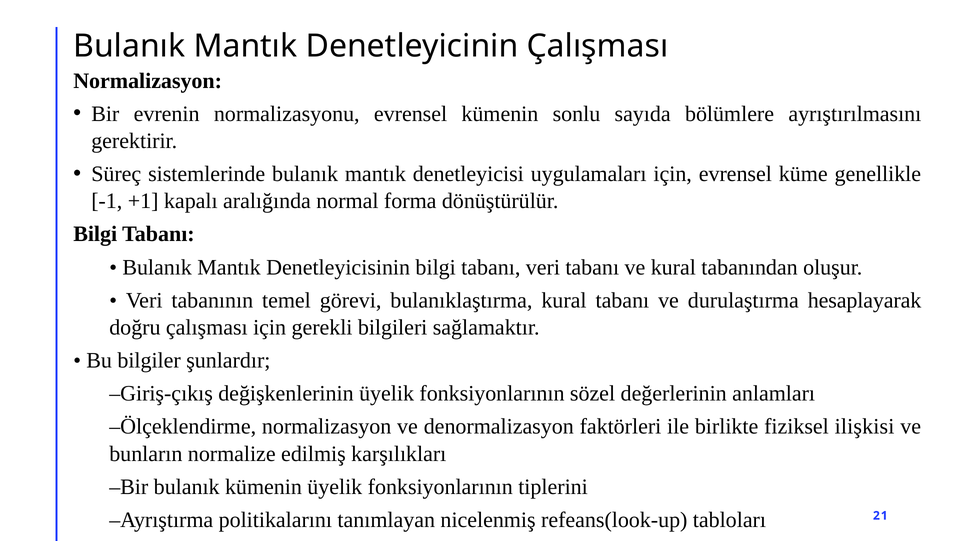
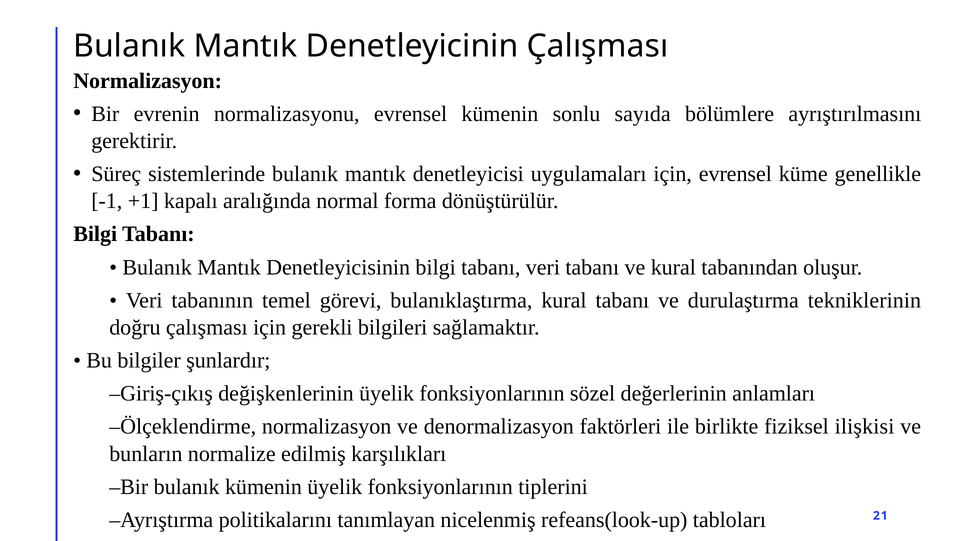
hesaplayarak: hesaplayarak -> tekniklerinin (864, 300)
